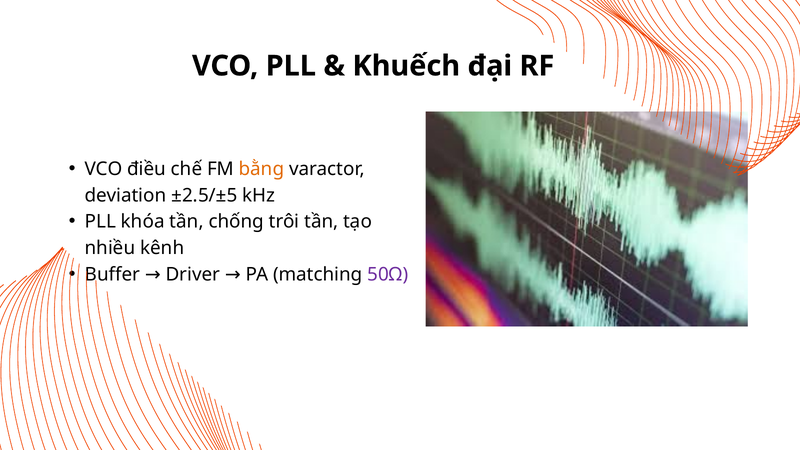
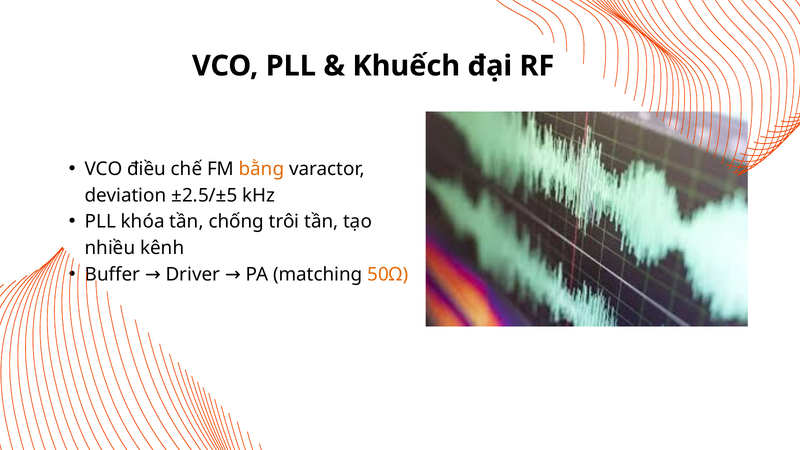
50Ω colour: purple -> orange (388, 275)
